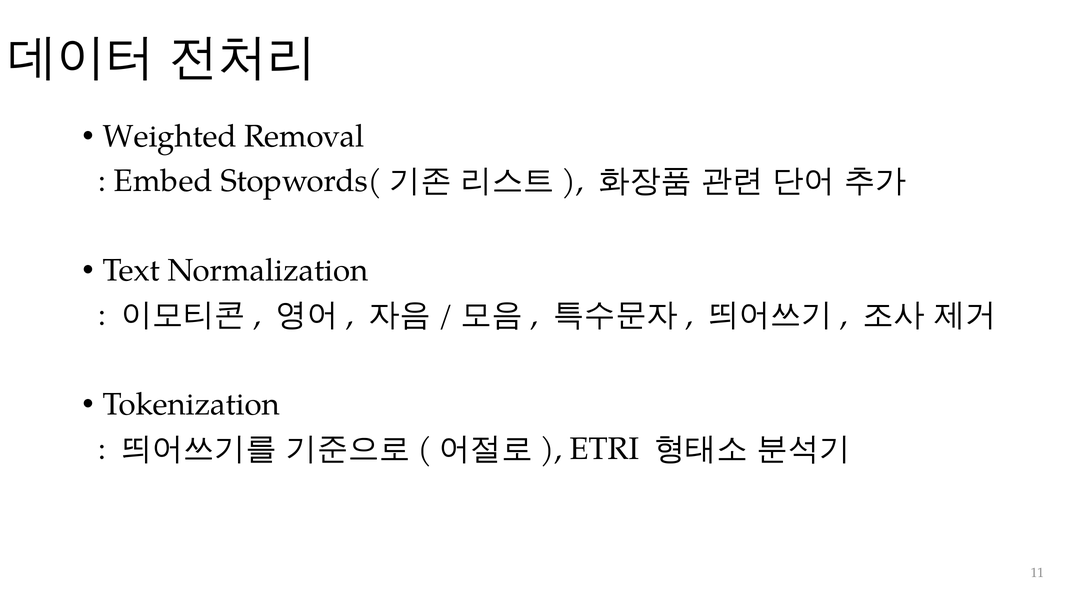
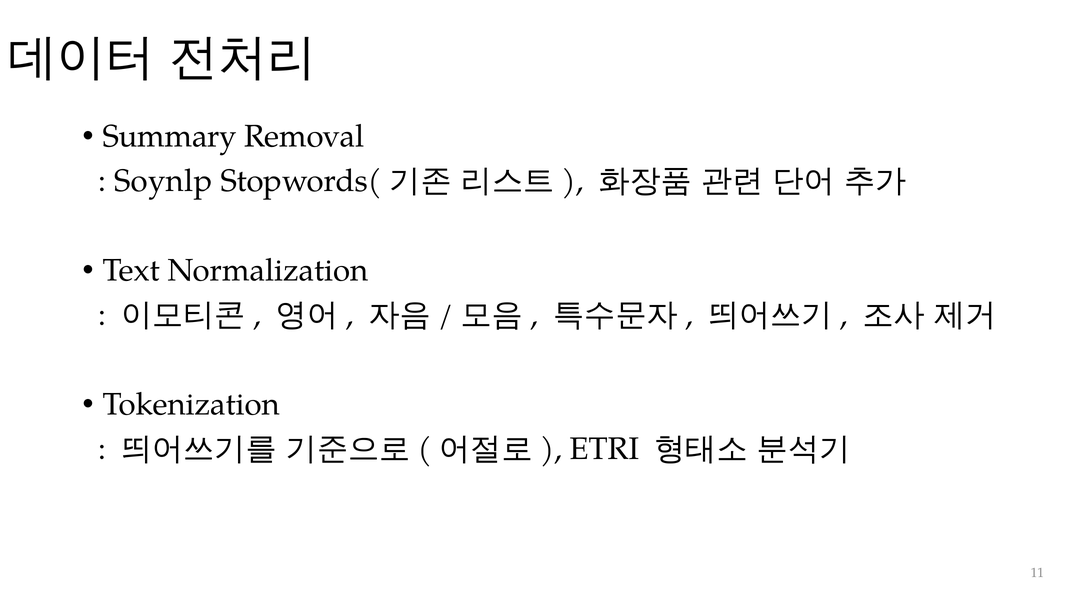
Weighted: Weighted -> Summary (170, 137)
Embed: Embed -> Soynlp (163, 181)
